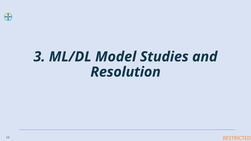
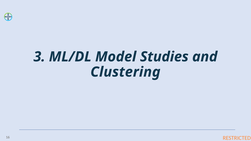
Resolution: Resolution -> Clustering (125, 72)
